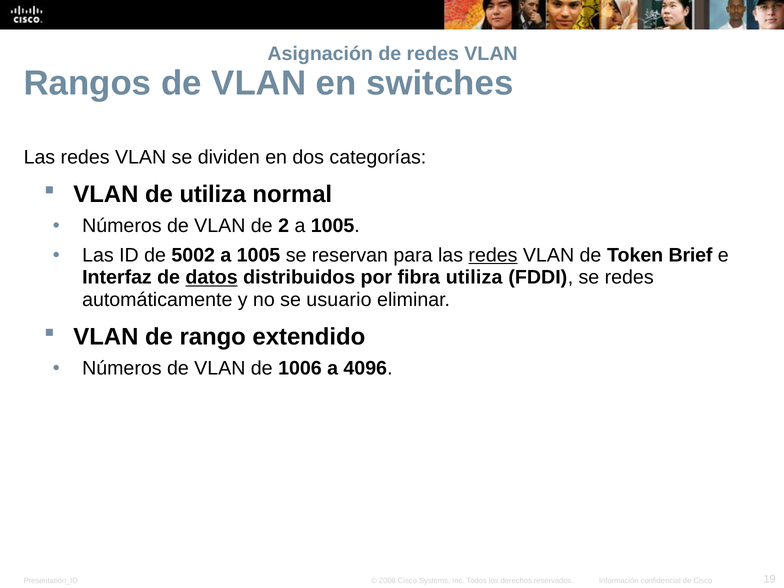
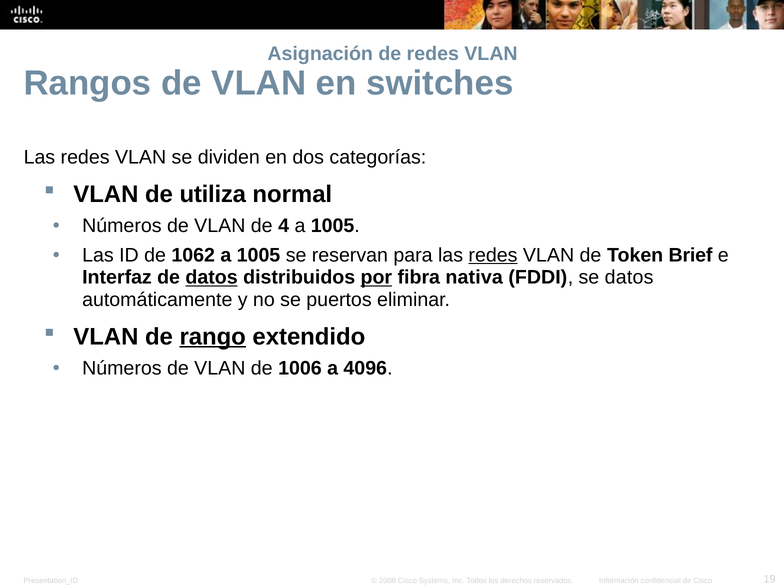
2: 2 -> 4 (284, 226)
5002: 5002 -> 1062 (193, 255)
por underline: none -> present (376, 277)
fibra utiliza: utiliza -> nativa (474, 277)
se redes: redes -> datos (629, 277)
usuario: usuario -> puertos (339, 300)
rango underline: none -> present (213, 337)
